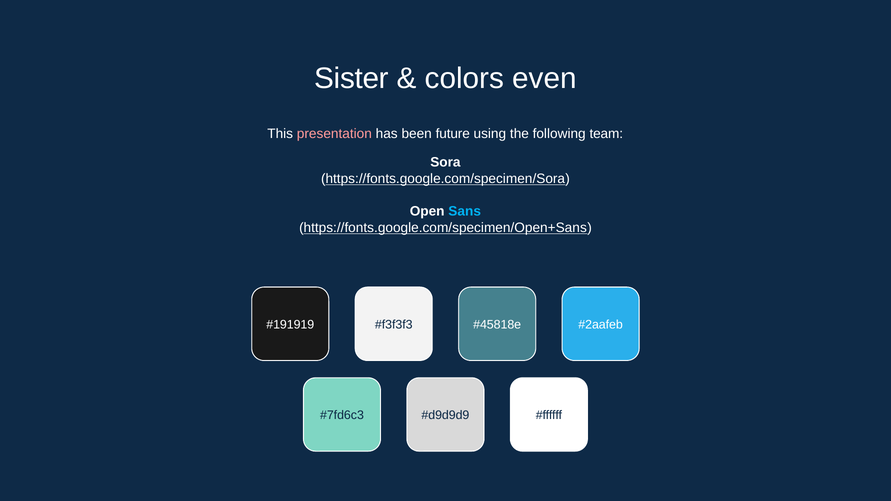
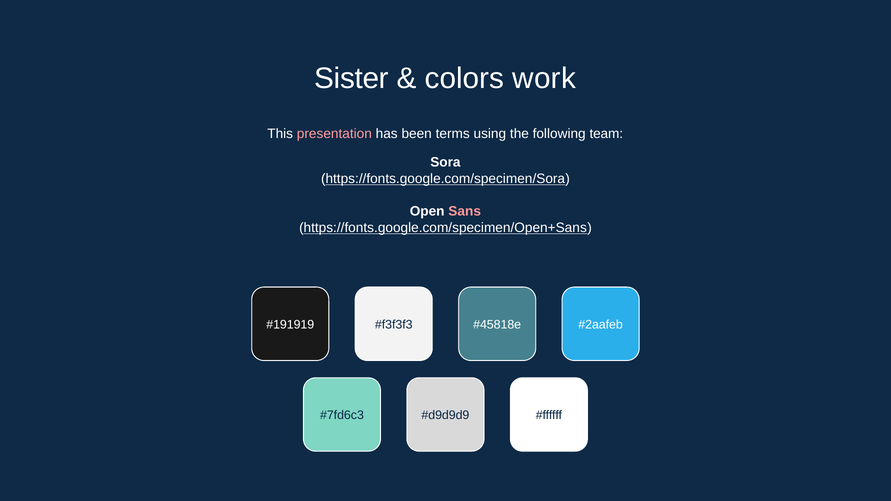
even: even -> work (544, 79)
future: future -> terms (453, 134)
Sans colour: light blue -> pink (465, 212)
